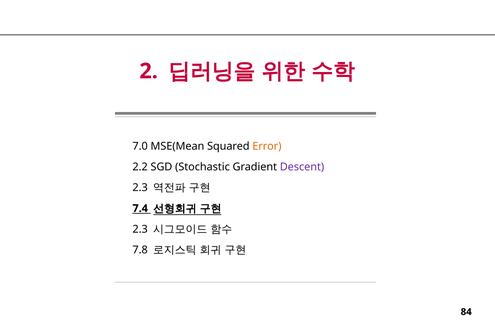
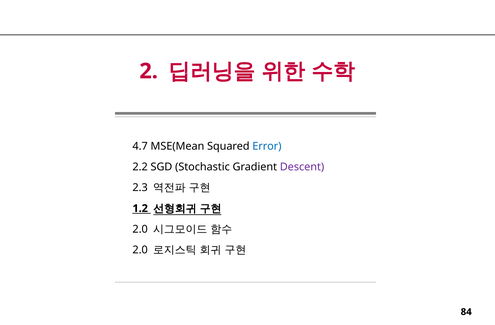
7.0: 7.0 -> 4.7 (140, 146)
Error colour: orange -> blue (267, 146)
7.4: 7.4 -> 1.2 (140, 208)
2.3: 2.3 -> 2.0 (140, 229)
7.8: 7.8 -> 2.0 (140, 250)
